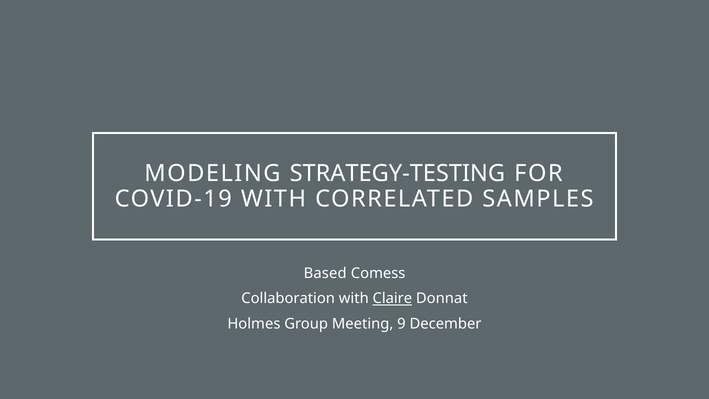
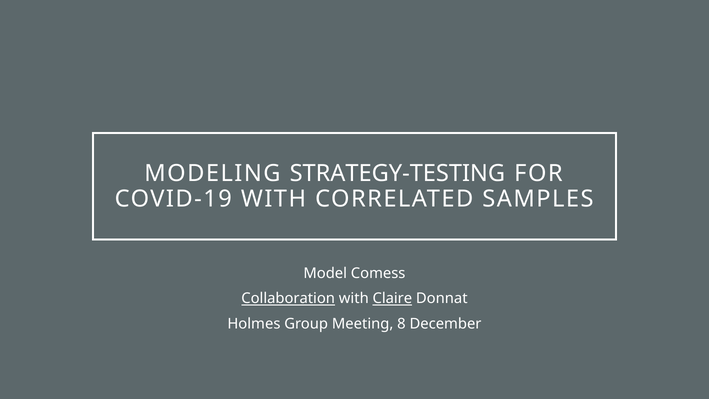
Based: Based -> Model (325, 273)
Collaboration underline: none -> present (288, 298)
9: 9 -> 8 (401, 324)
